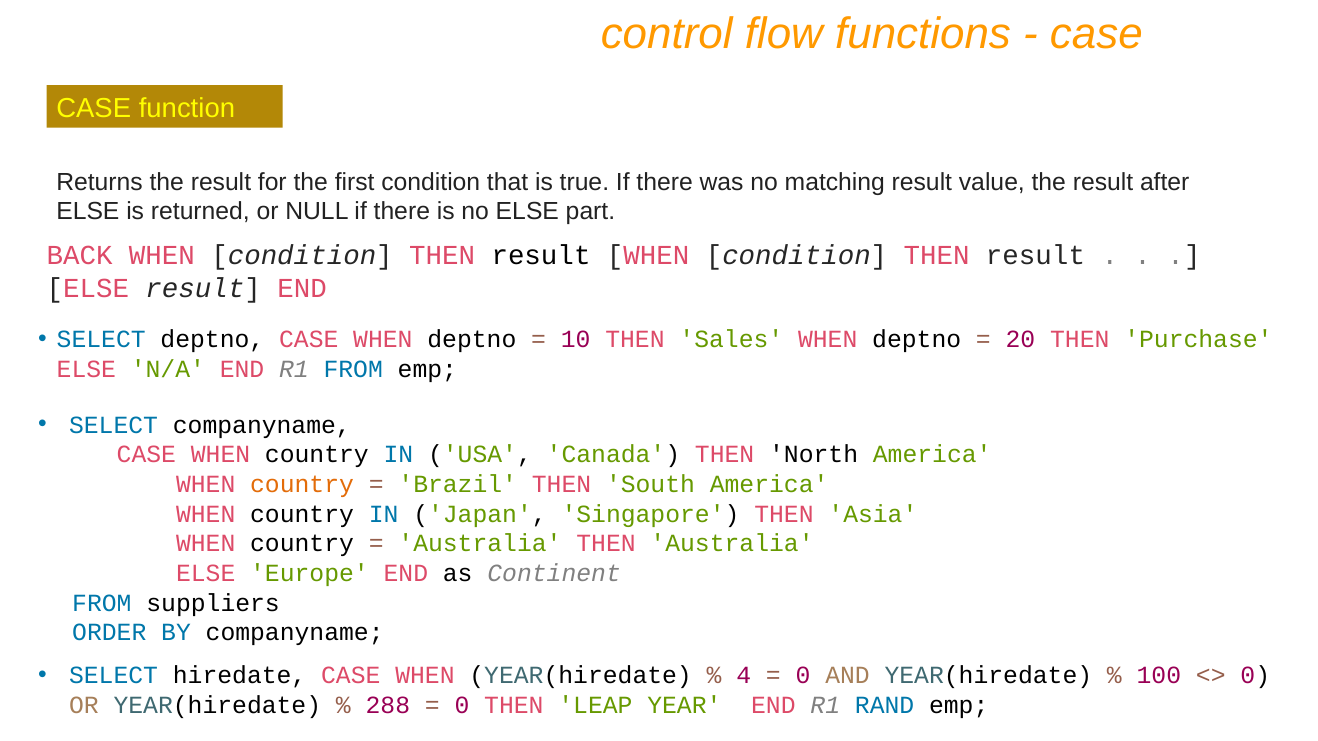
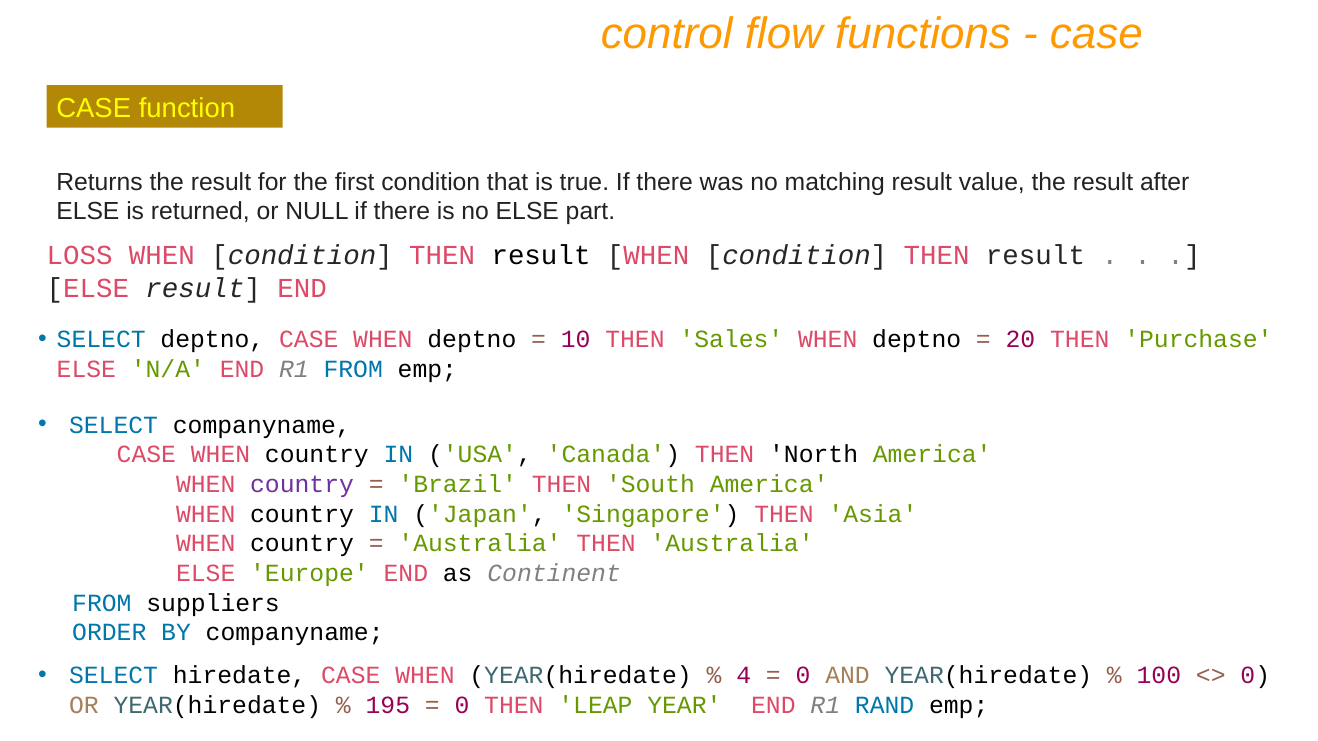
BACK: BACK -> LOSS (80, 255)
country colour: orange -> purple (302, 485)
288: 288 -> 195 (388, 705)
